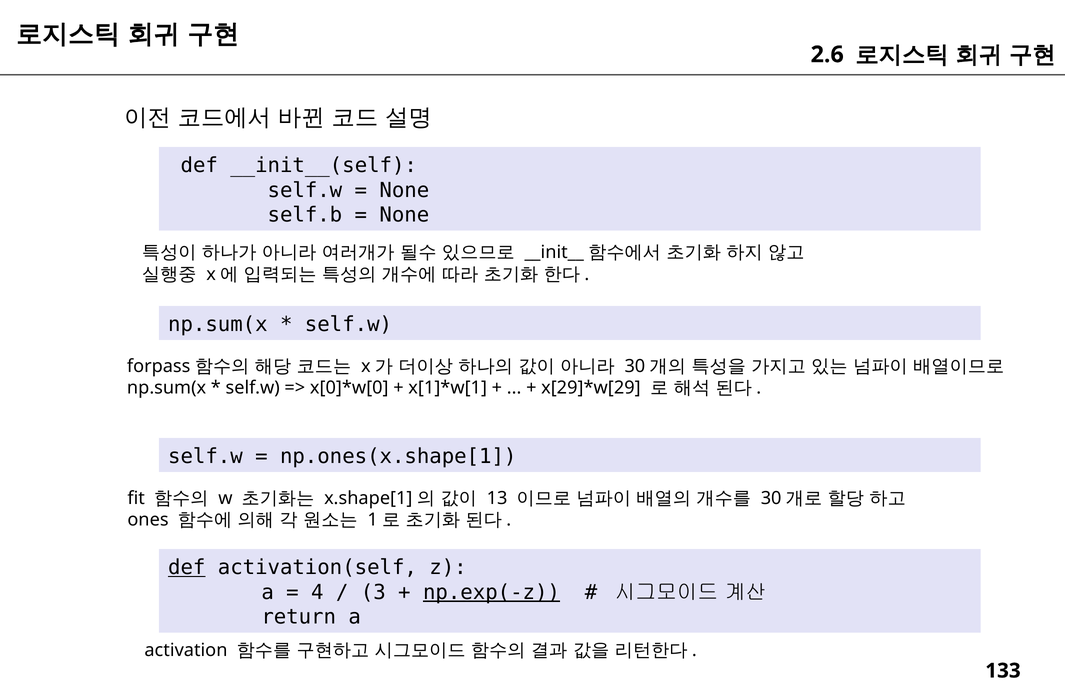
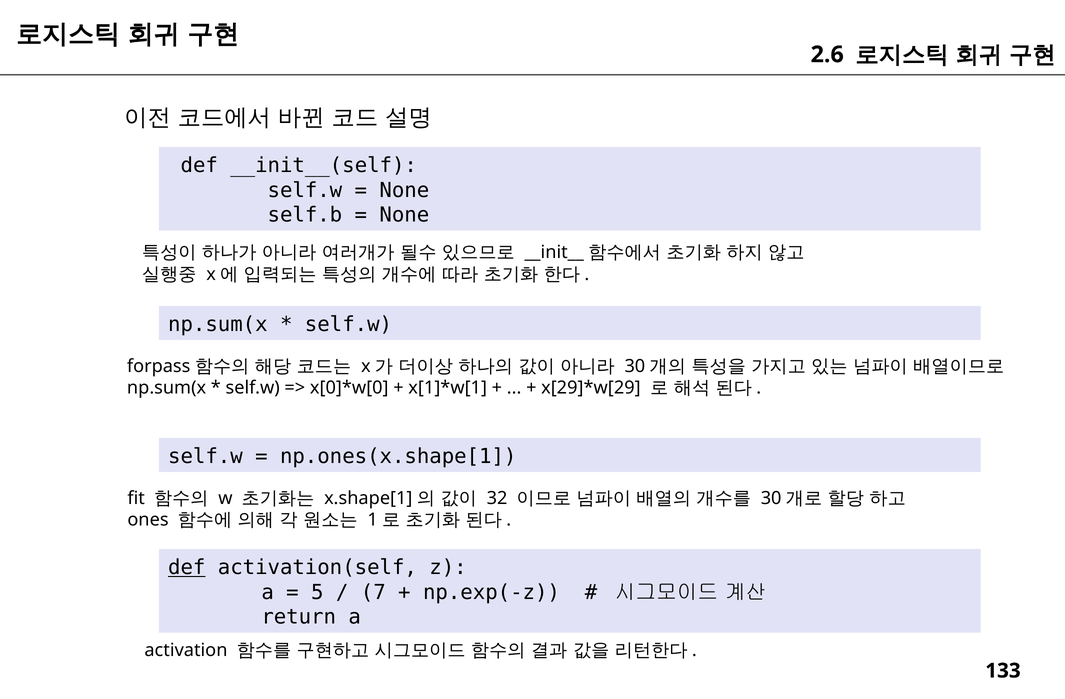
13: 13 -> 32 (497, 499)
4: 4 -> 5 (317, 593)
3: 3 -> 7 (373, 593)
np.exp(-z underline: present -> none (491, 593)
